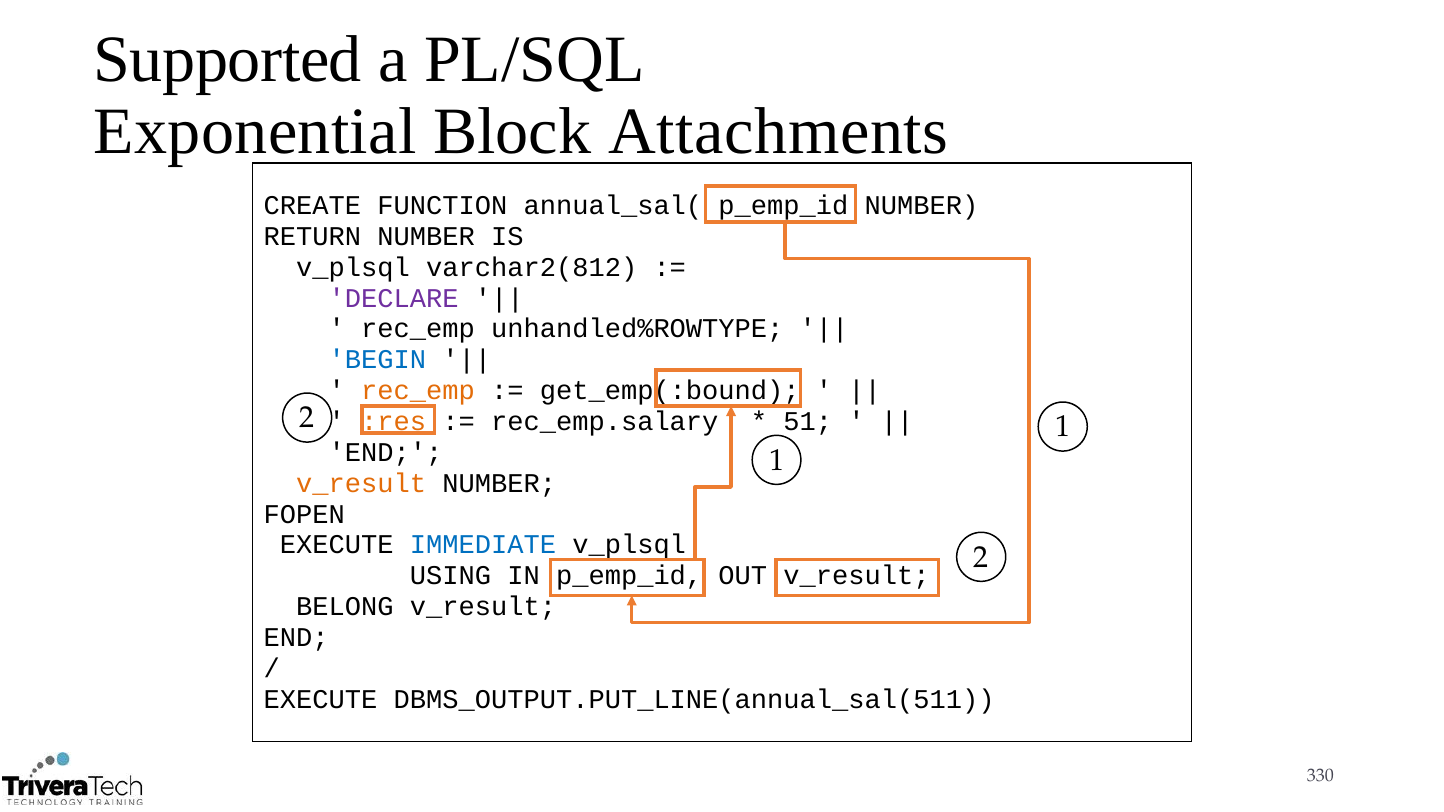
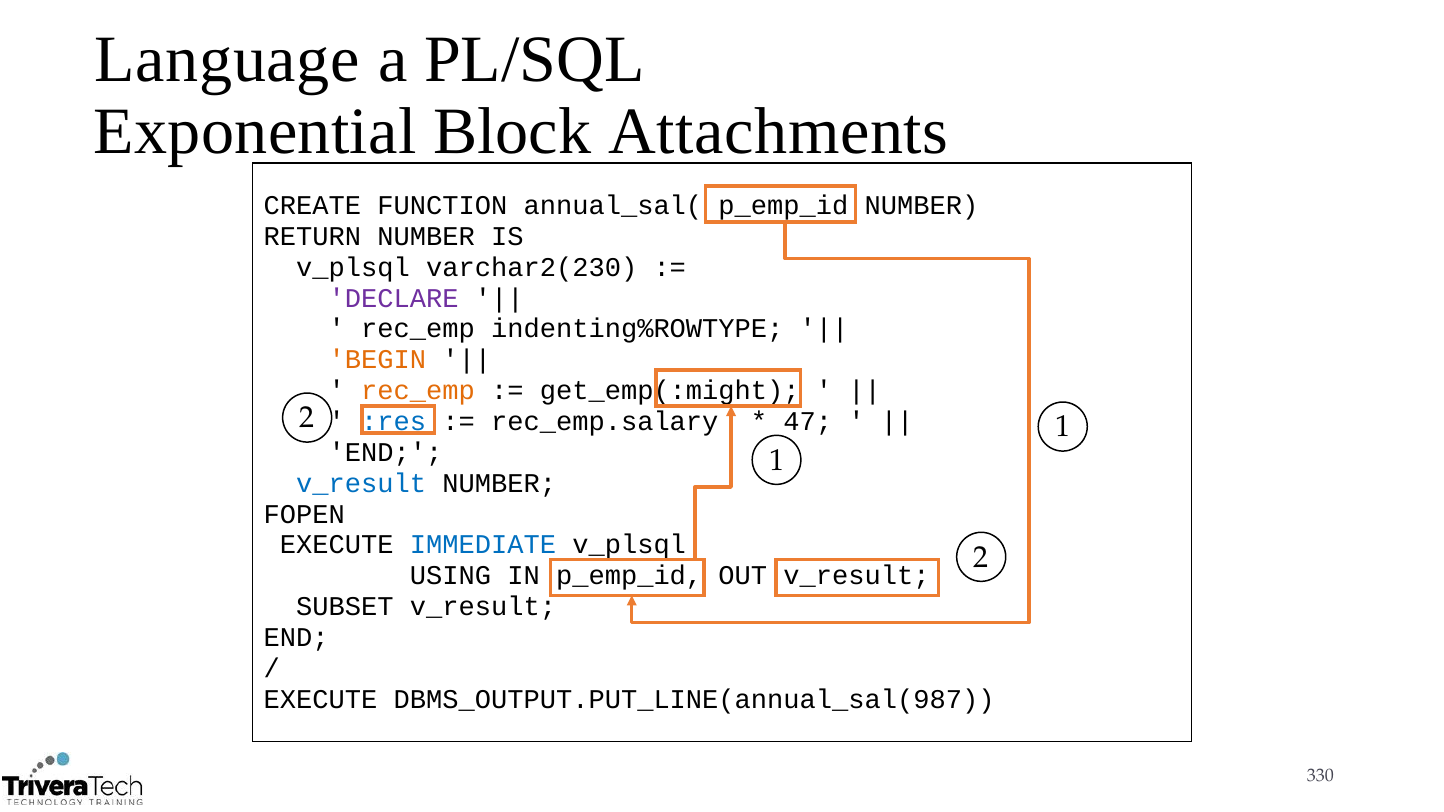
Supported: Supported -> Language (227, 60)
varchar2(812: varchar2(812 -> varchar2(230 (532, 267)
unhandled%ROWTYPE: unhandled%ROWTYPE -> indenting%ROWTYPE (637, 329)
BEGIN colour: blue -> orange (377, 360)
get_emp(:bound: get_emp(:bound -> get_emp(:might (670, 391)
:res colour: orange -> blue (394, 422)
51: 51 -> 47 (808, 422)
v_result colour: orange -> blue (361, 483)
BELONG: BELONG -> SUBSET (345, 607)
DBMS_OUTPUT.PUT_LINE(annual_sal(511: DBMS_OUTPUT.PUT_LINE(annual_sal(511 -> DBMS_OUTPUT.PUT_LINE(annual_sal(987 (694, 700)
